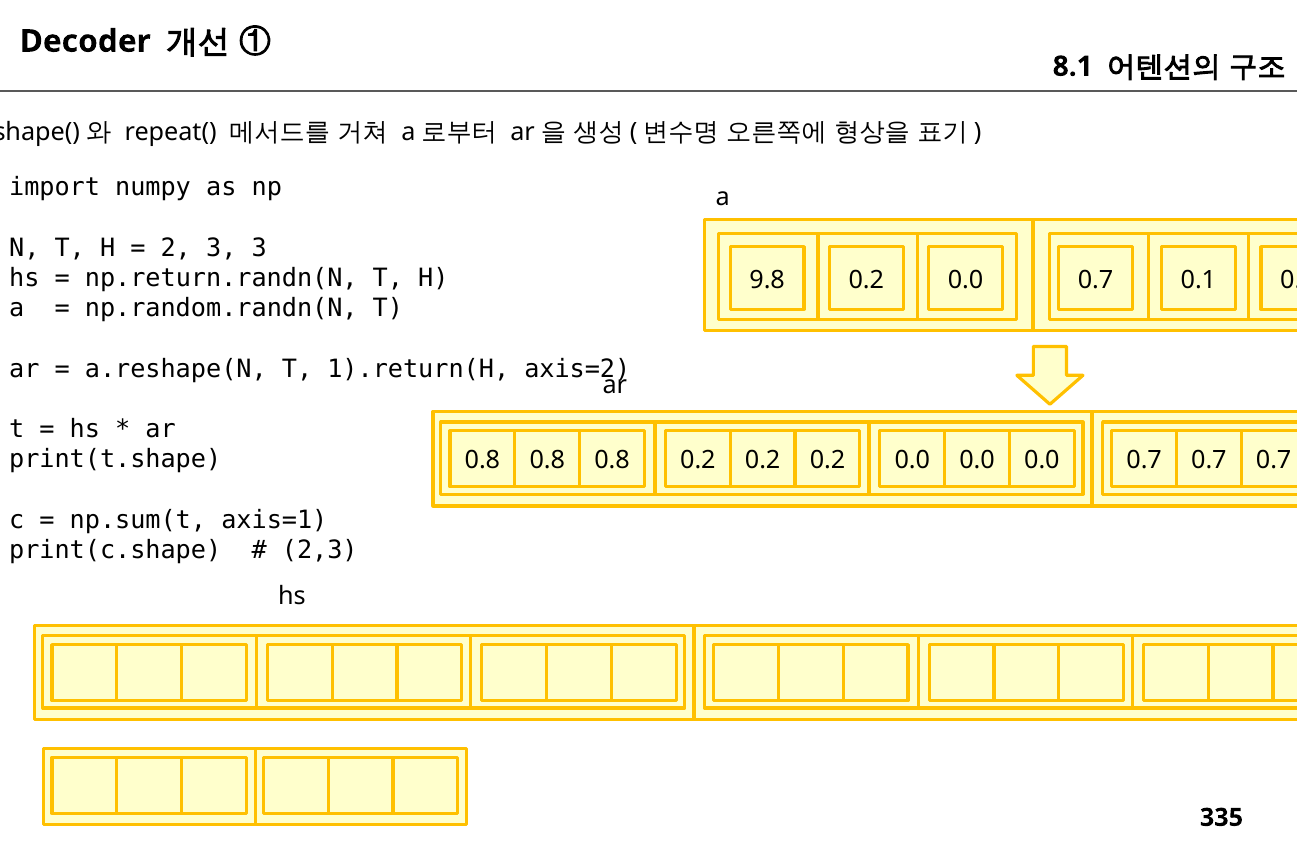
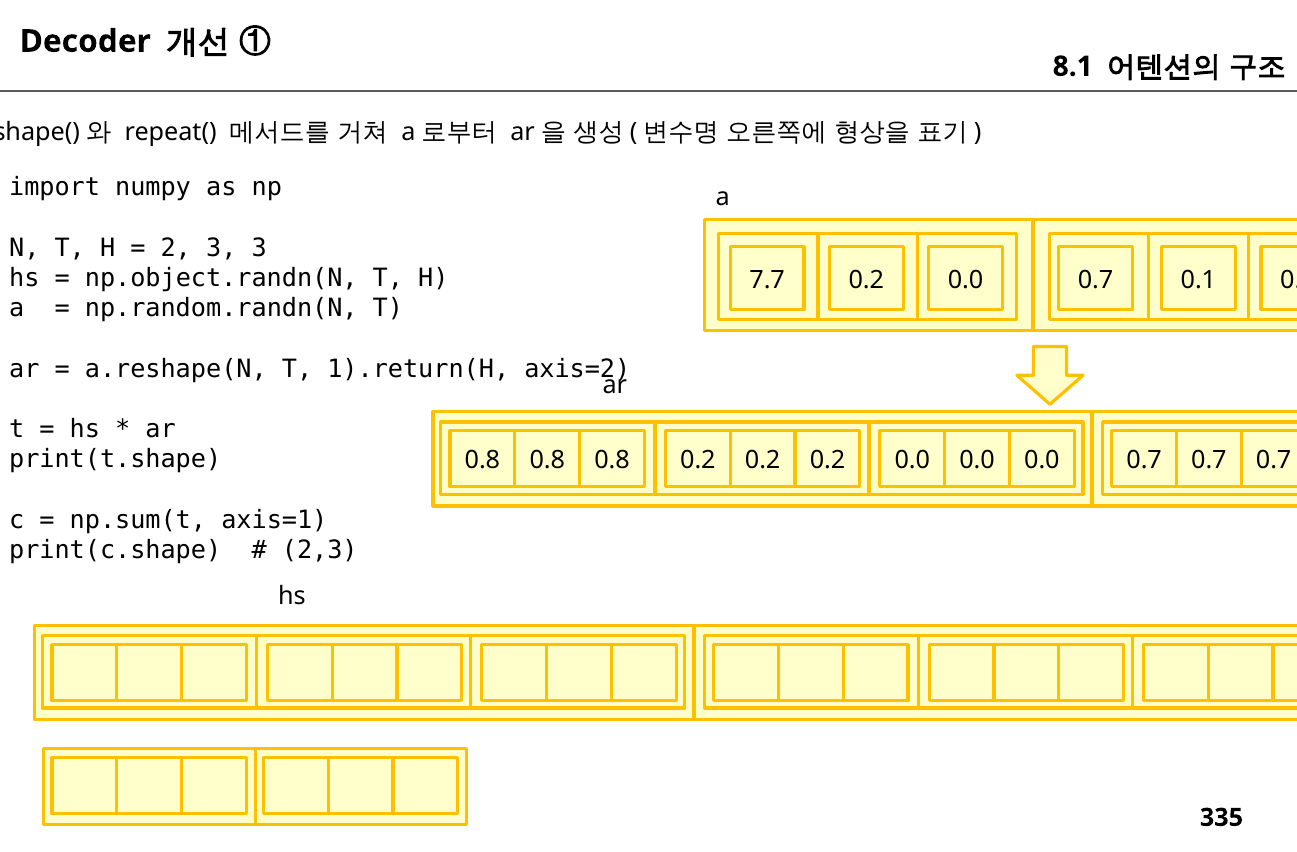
np.return.randn(N: np.return.randn(N -> np.object.randn(N (221, 278)
9.8: 9.8 -> 7.7 (767, 280)
